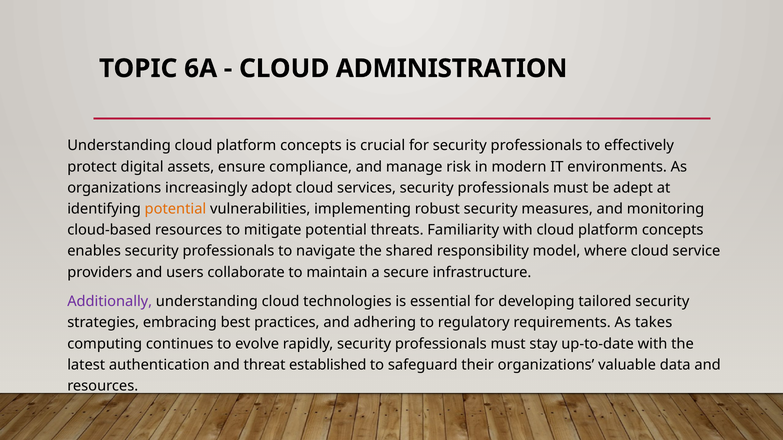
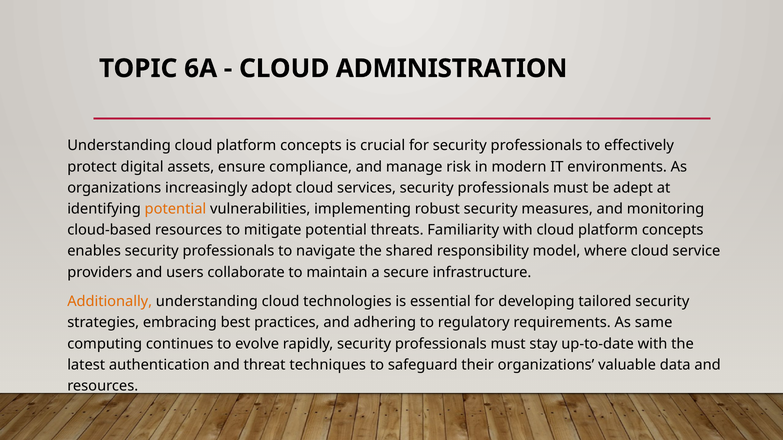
Additionally colour: purple -> orange (110, 302)
takes: takes -> same (654, 323)
established: established -> techniques (328, 365)
